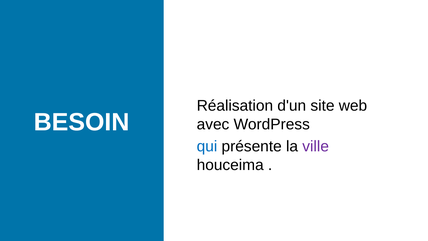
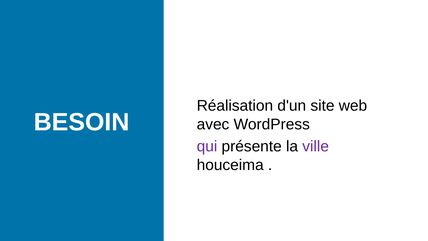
qui colour: blue -> purple (207, 146)
